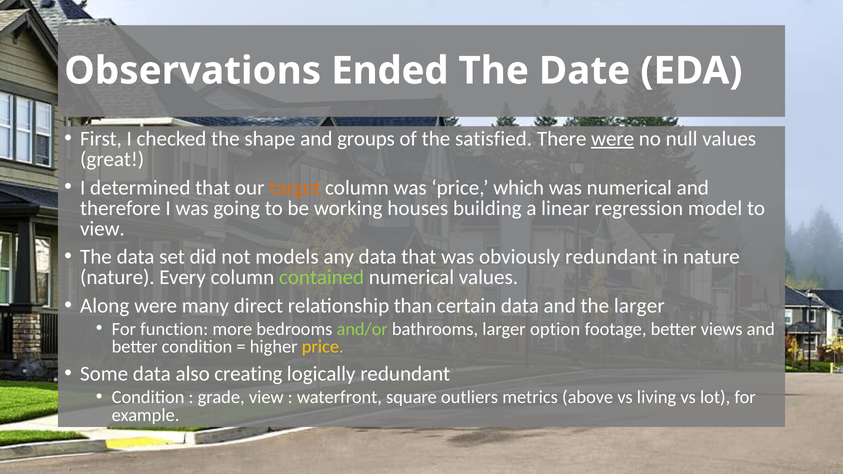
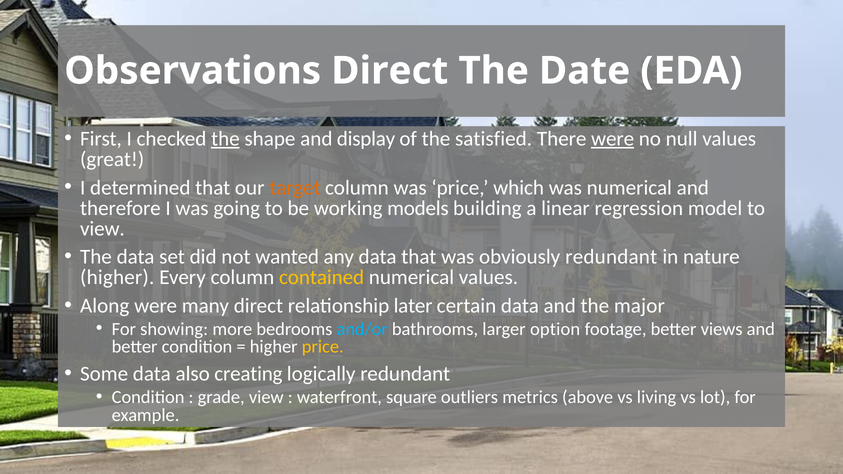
Observations Ended: Ended -> Direct (390, 71)
the underline: none -> present (225, 139)
groups: groups -> display (366, 139)
houses: houses -> models (418, 208)
models: models -> wanted (287, 257)
nature: nature -> higher (117, 278)
contained colour: light green -> yellow (322, 278)
than: than -> later (413, 306)
the larger: larger -> major (639, 306)
function: function -> showing (174, 329)
and/or colour: light green -> light blue (362, 329)
